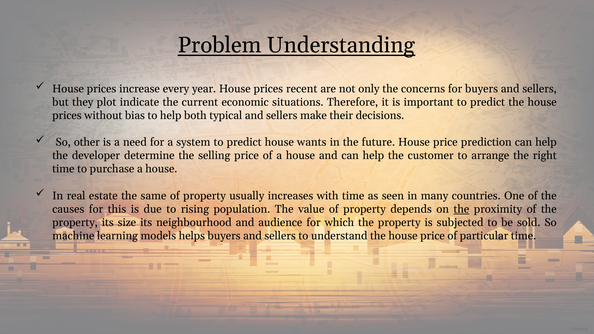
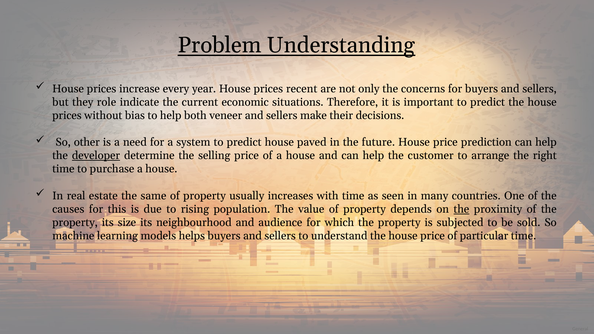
plot: plot -> role (107, 102)
typical: typical -> veneer (226, 116)
wants: wants -> paved (312, 142)
developer underline: none -> present (96, 156)
